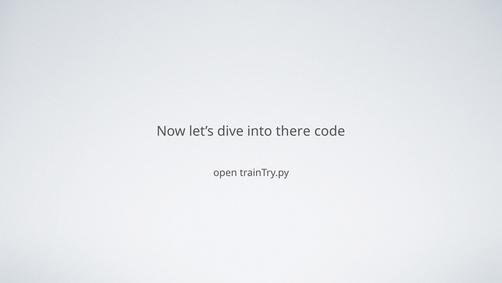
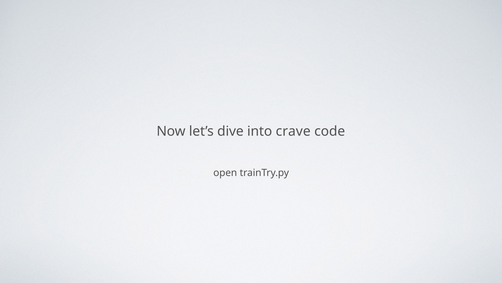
there: there -> crave (293, 131)
